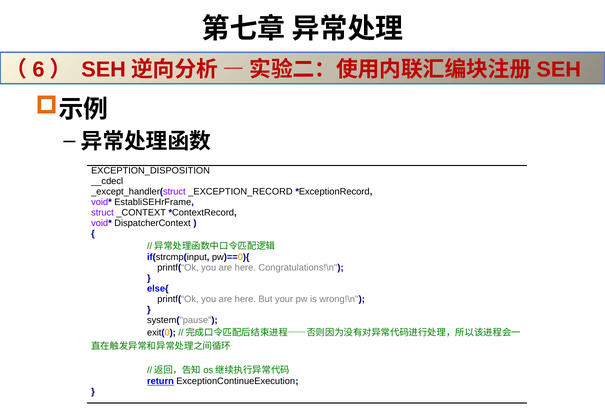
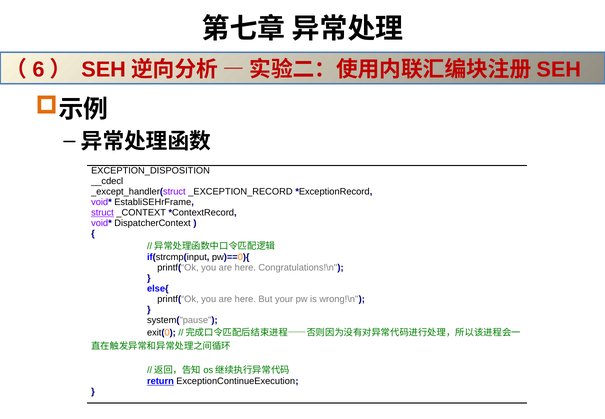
struct underline: none -> present (102, 213)
